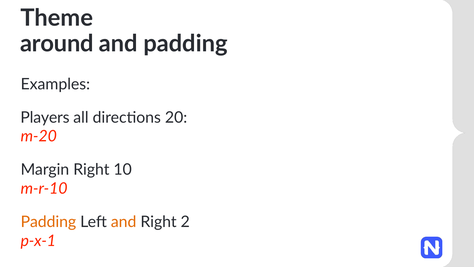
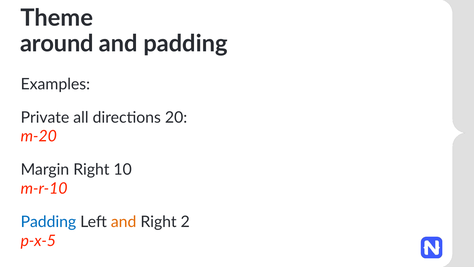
Players: Players -> Private (45, 117)
Padding colour: orange -> blue (48, 222)
p-x-1: p-x-1 -> p-x-5 (38, 241)
